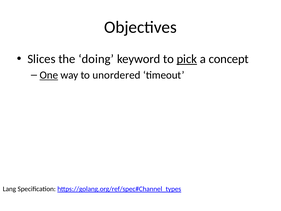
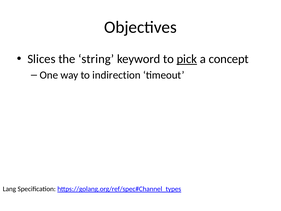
doing: doing -> string (96, 59)
One underline: present -> none (49, 75)
unordered: unordered -> indirection (117, 75)
